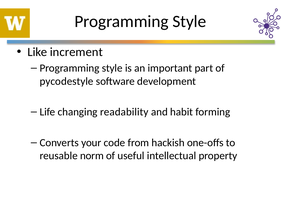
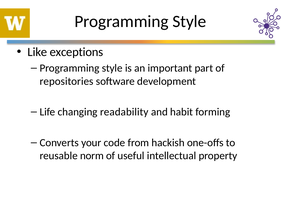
increment: increment -> exceptions (76, 52)
pycodestyle: pycodestyle -> repositories (67, 81)
